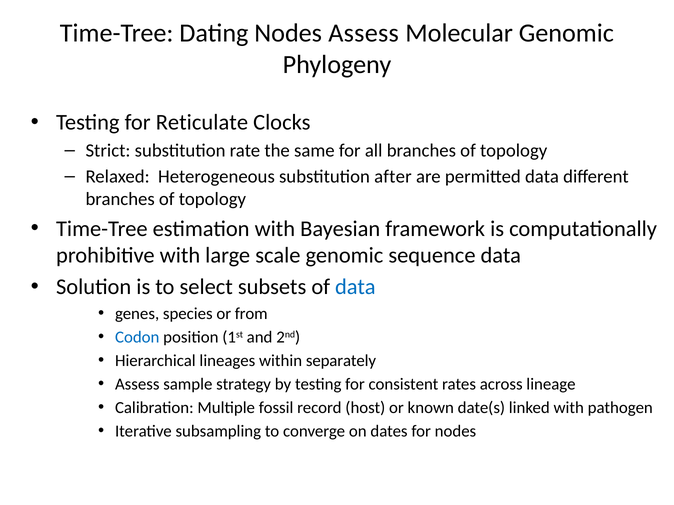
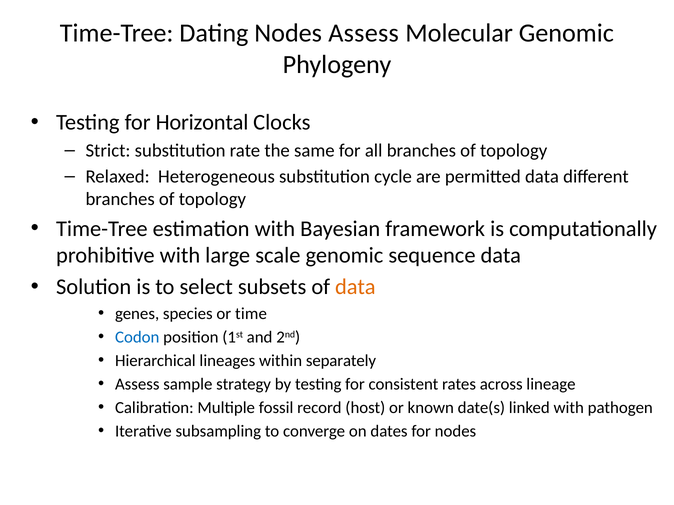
Reticulate: Reticulate -> Horizontal (202, 123)
after: after -> cycle (393, 177)
data colour: blue -> orange (355, 287)
from: from -> time (251, 314)
